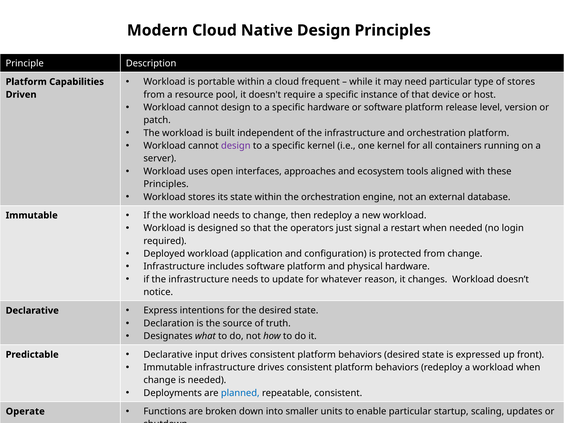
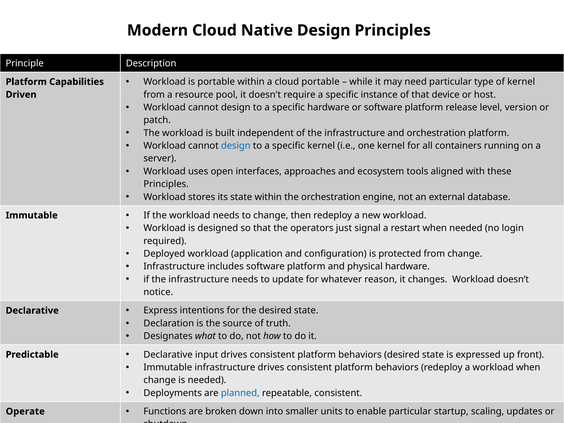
cloud frequent: frequent -> portable (321, 82)
of stores: stores -> kernel (521, 82)
design colour: purple -> blue (236, 146)
